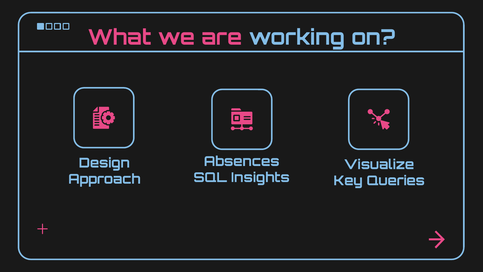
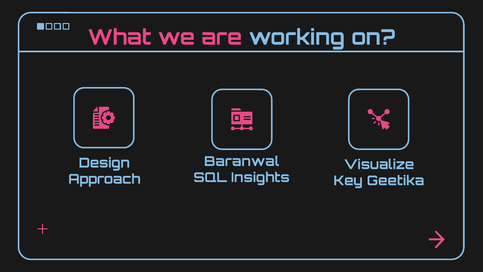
Absences: Absences -> Baranwal (242, 161)
Queries: Queries -> Geetika (396, 181)
